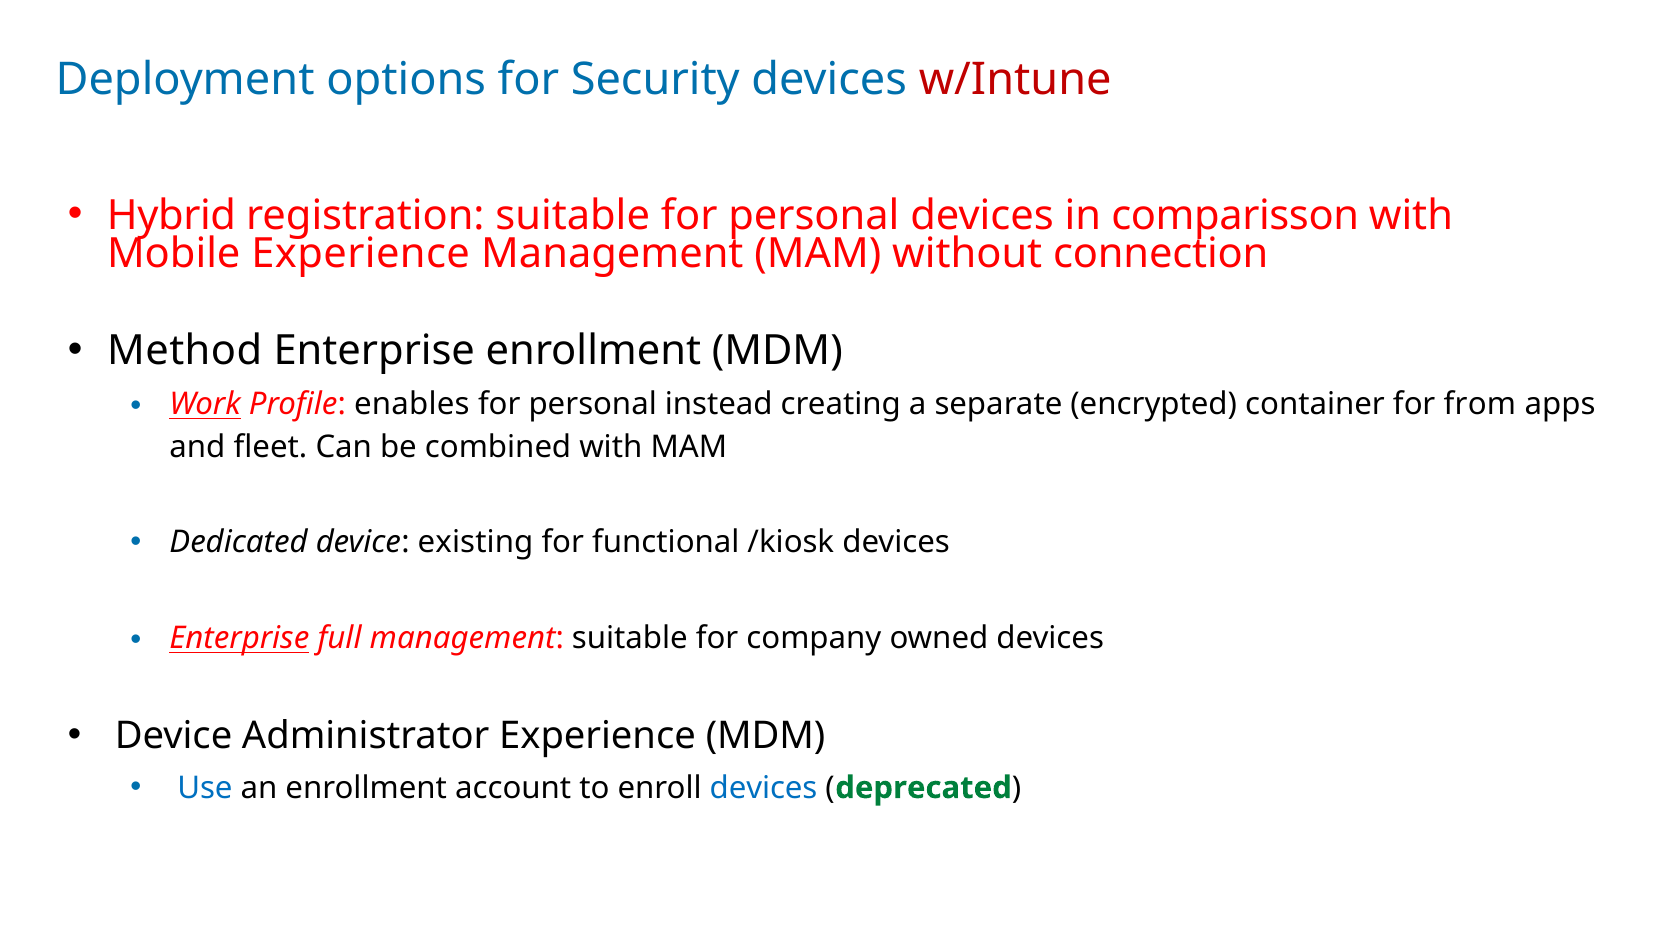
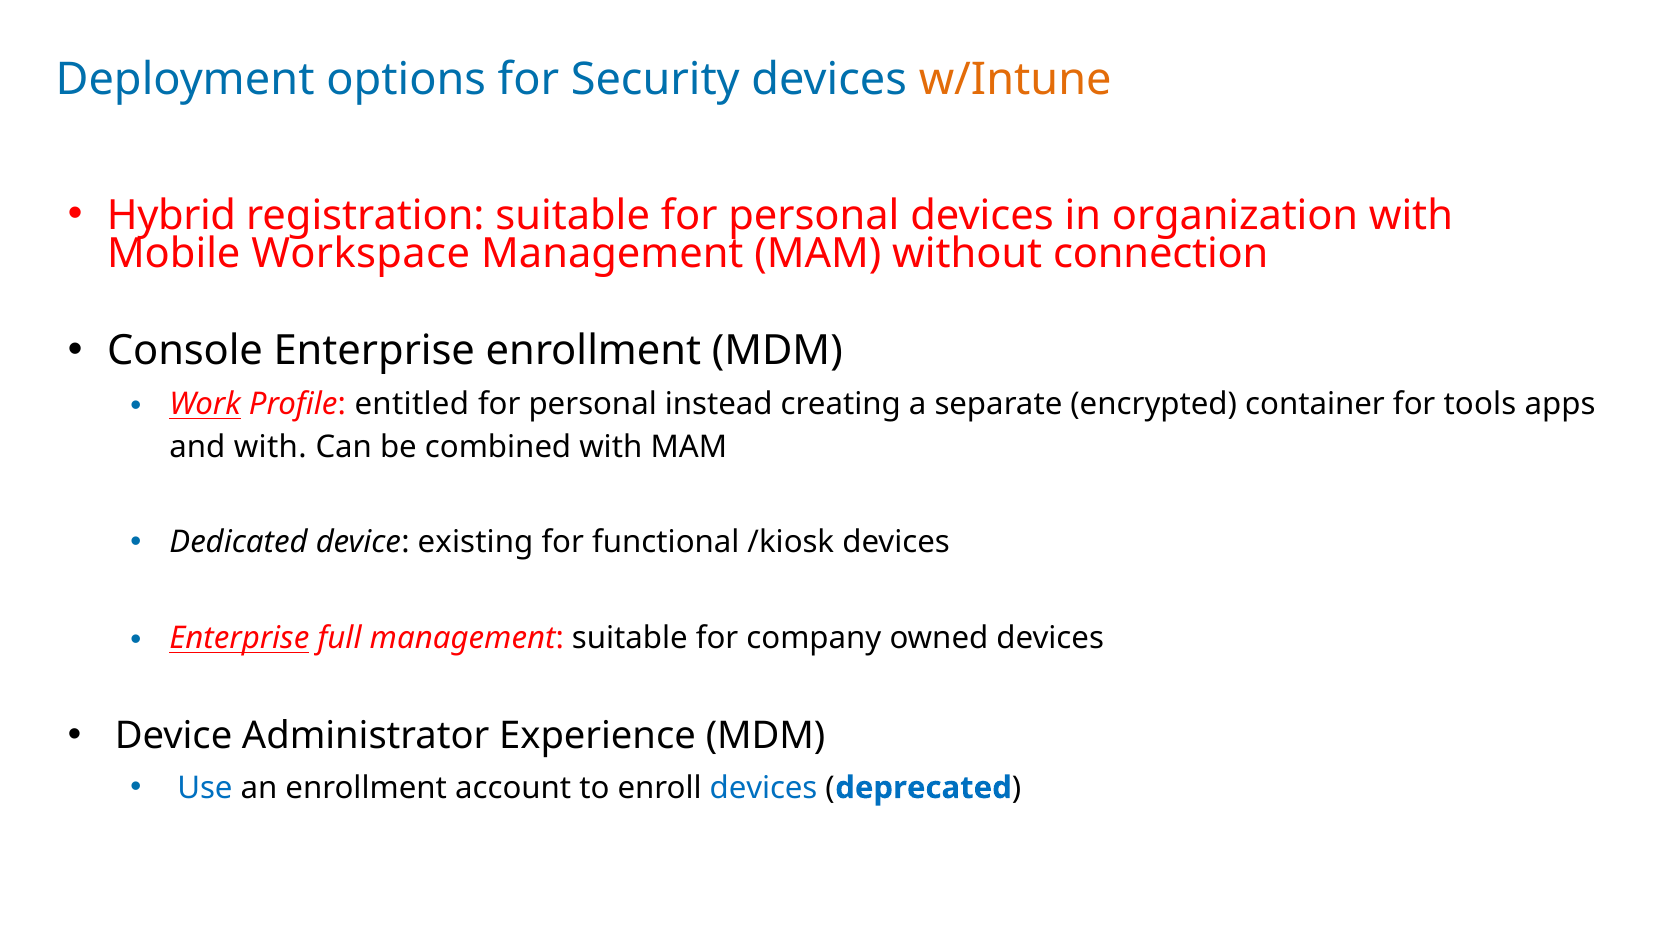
w/Intune colour: red -> orange (1015, 79)
comparisson: comparisson -> organization (1235, 215)
Mobile Experience: Experience -> Workspace (361, 254)
Method: Method -> Console (185, 351)
enables: enables -> entitled (412, 404)
from: from -> tools (1480, 404)
and fleet: fleet -> with (270, 447)
deprecated colour: green -> blue (924, 787)
